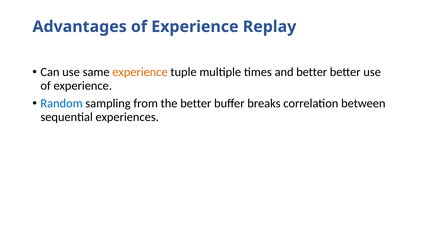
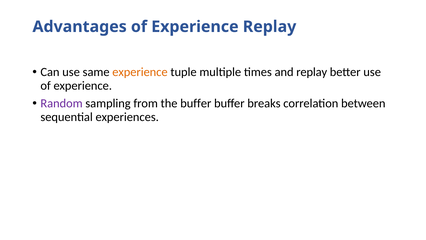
and better: better -> replay (312, 72)
Random colour: blue -> purple (62, 103)
the better: better -> buffer (196, 103)
